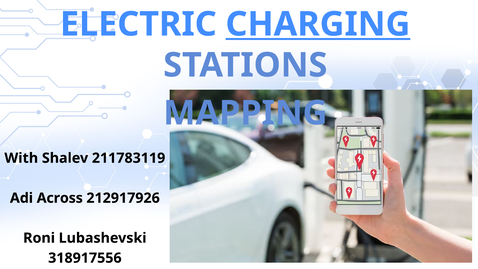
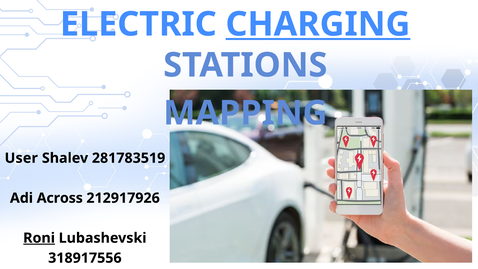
With: With -> User (21, 158)
211783119: 211783119 -> 281783519 (129, 158)
Roni underline: none -> present (39, 238)
